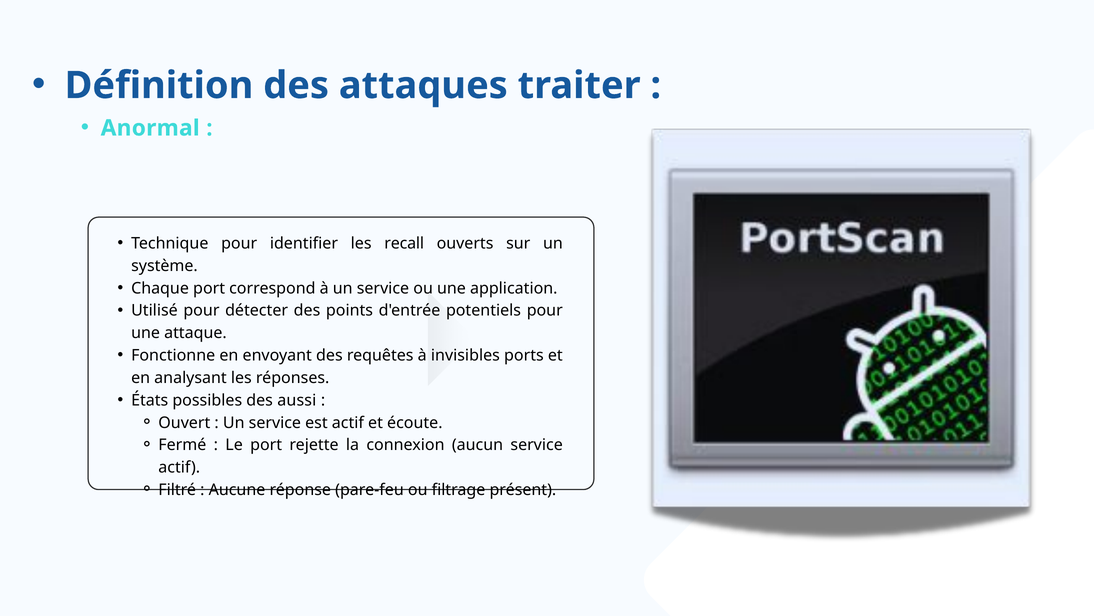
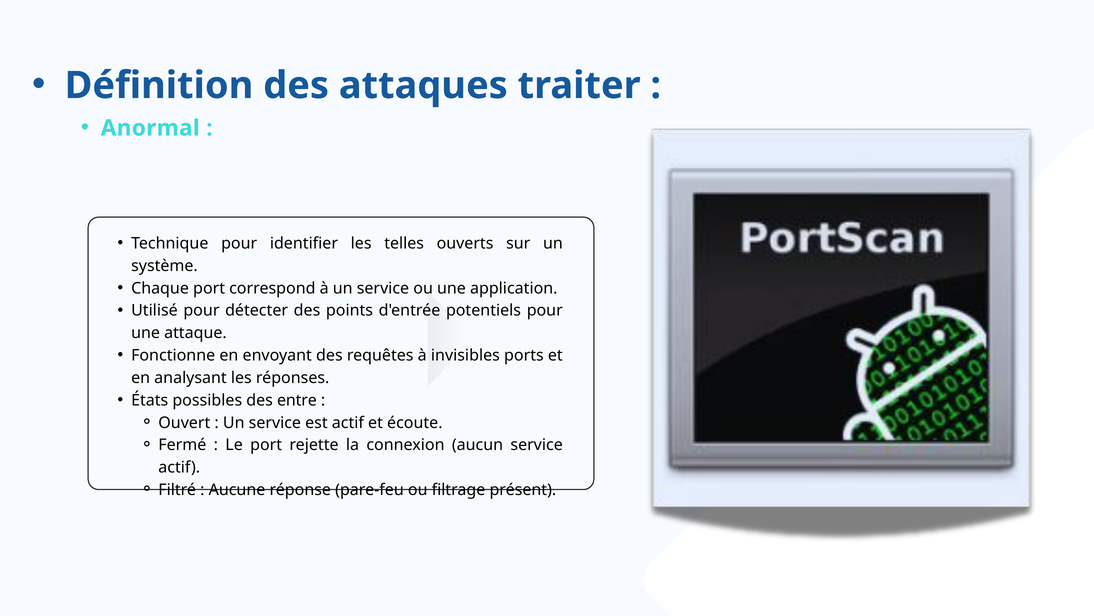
recall: recall -> telles (404, 243)
aussi: aussi -> entre (297, 400)
